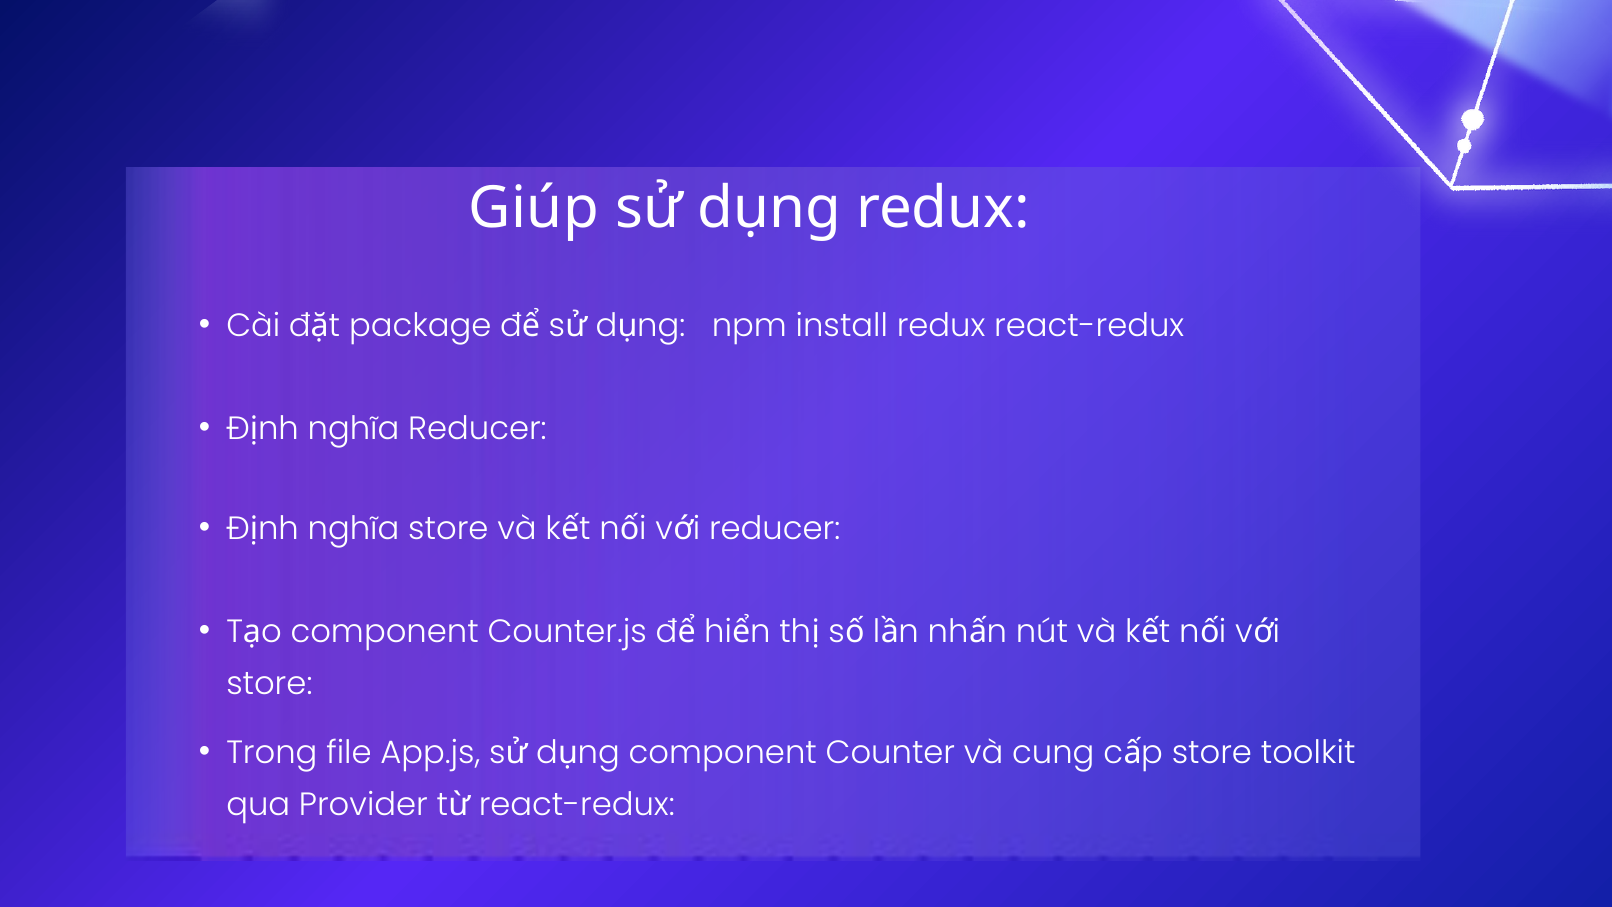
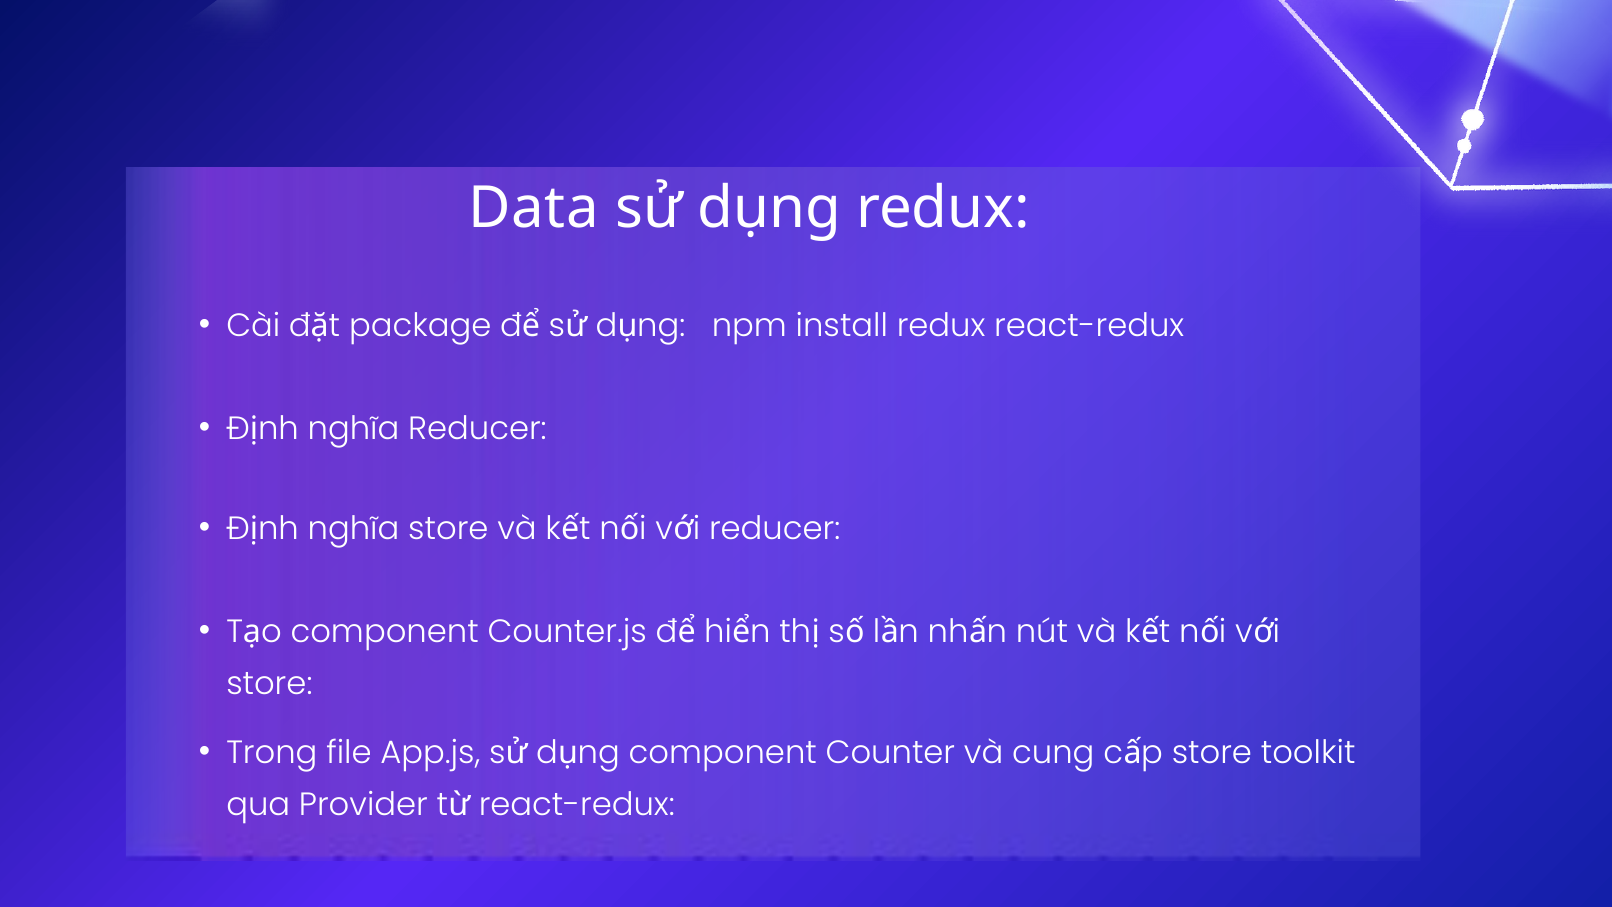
Giúp: Giúp -> Data (534, 209)
